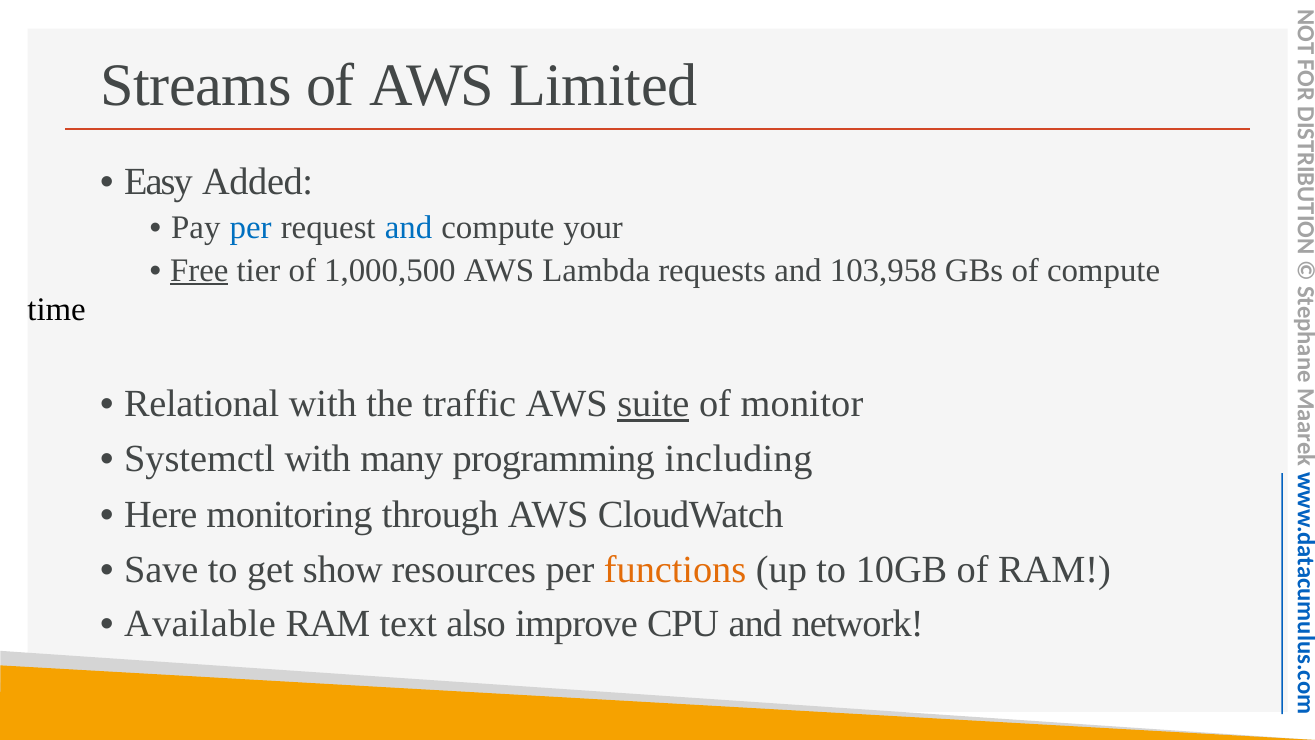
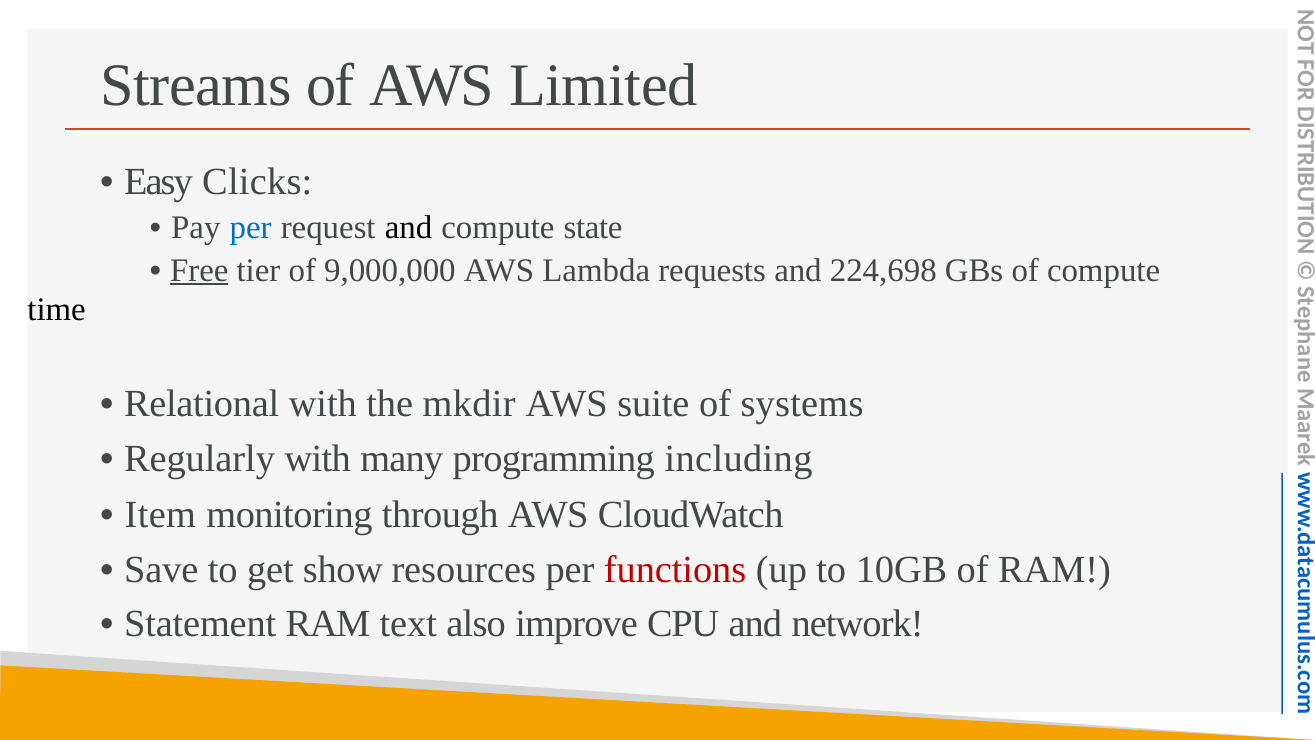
Added: Added -> Clicks (257, 182)
and colour: blue -> black (409, 228)
your: your -> state (593, 228)
1,000,500: 1,000,500 -> 9,000,000 (390, 270)
103,958: 103,958 -> 224,698 (883, 270)
traffic: traffic -> mkdir (469, 404)
suite underline: present -> none (653, 404)
monitor: monitor -> systems (802, 404)
Systemctl: Systemctl -> Regularly (200, 458)
Here: Here -> Item (160, 515)
functions colour: orange -> red (675, 570)
Available: Available -> Statement (200, 624)
